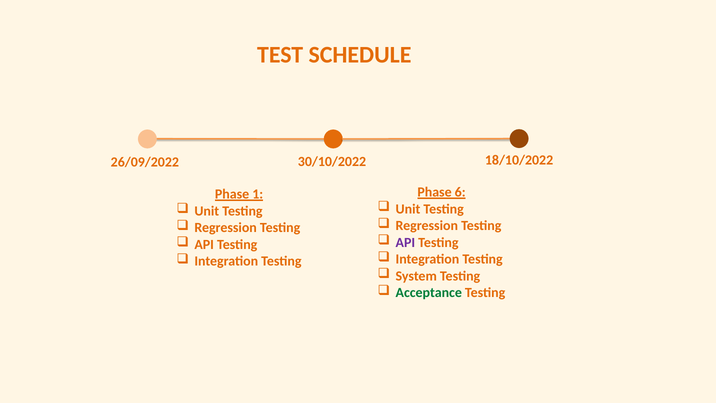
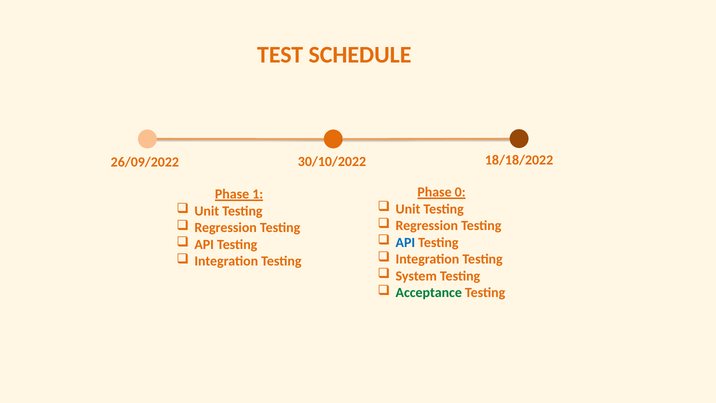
18/10/2022: 18/10/2022 -> 18/18/2022 (519, 160)
6: 6 -> 0 (460, 192)
API colour: purple -> blue (405, 242)
